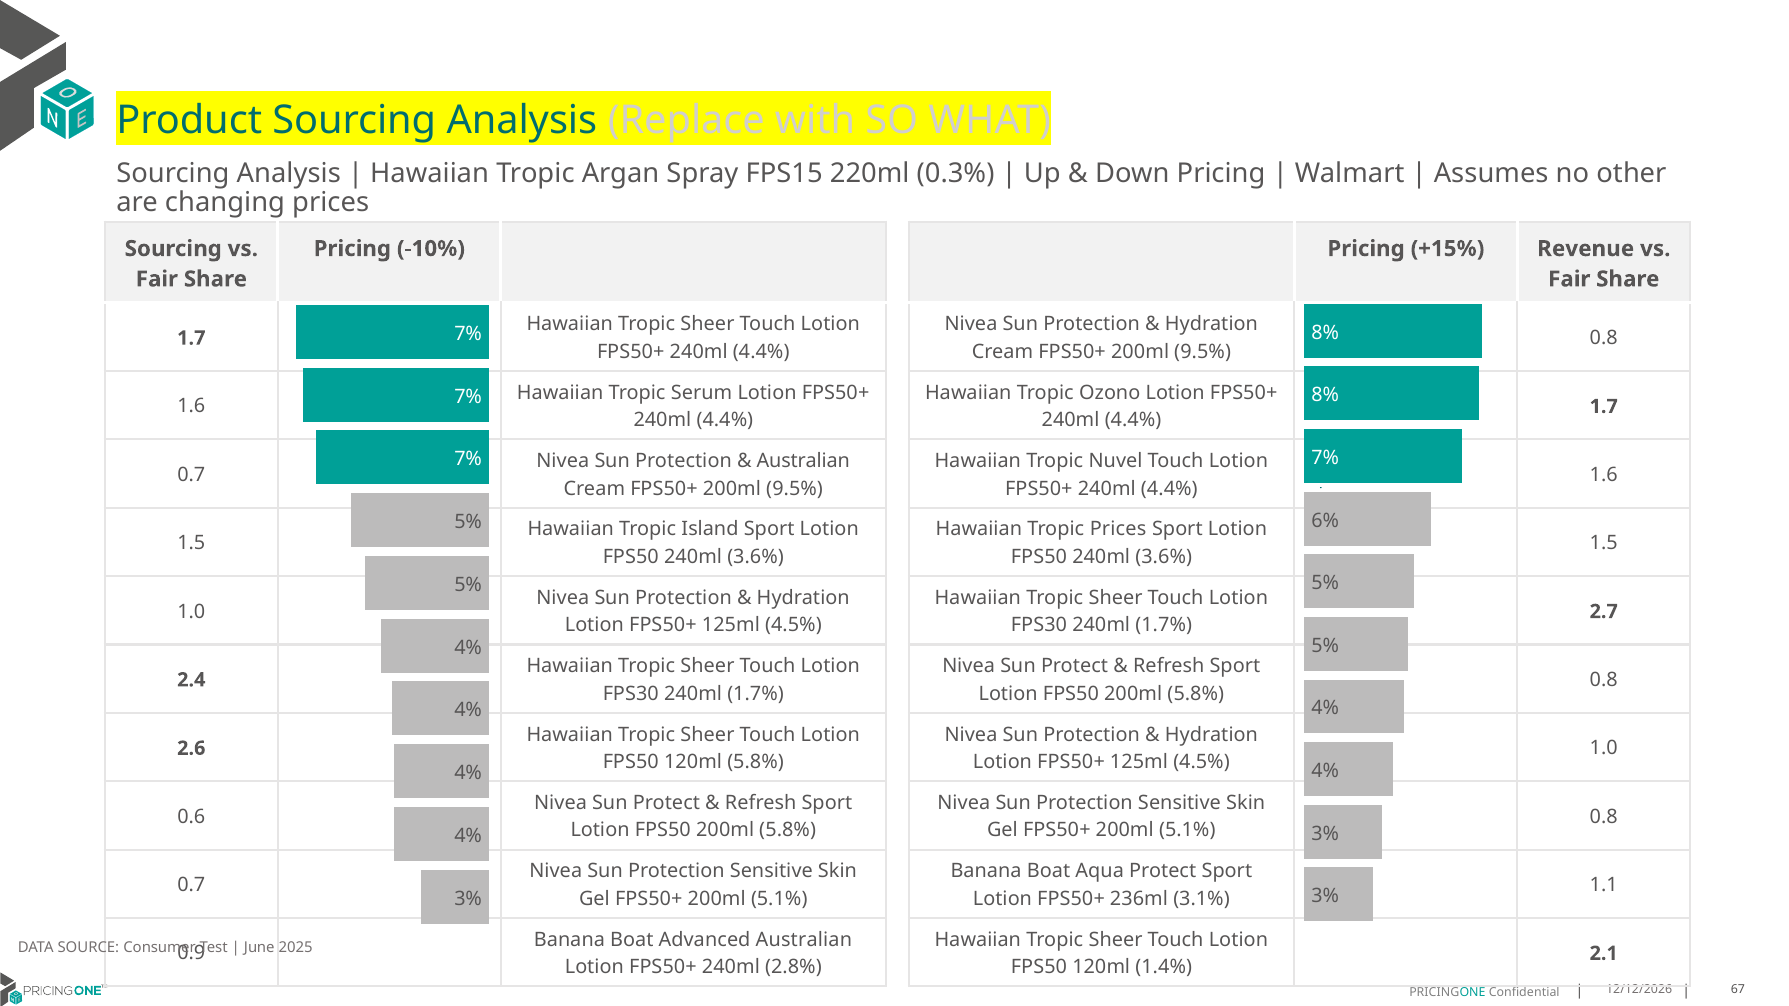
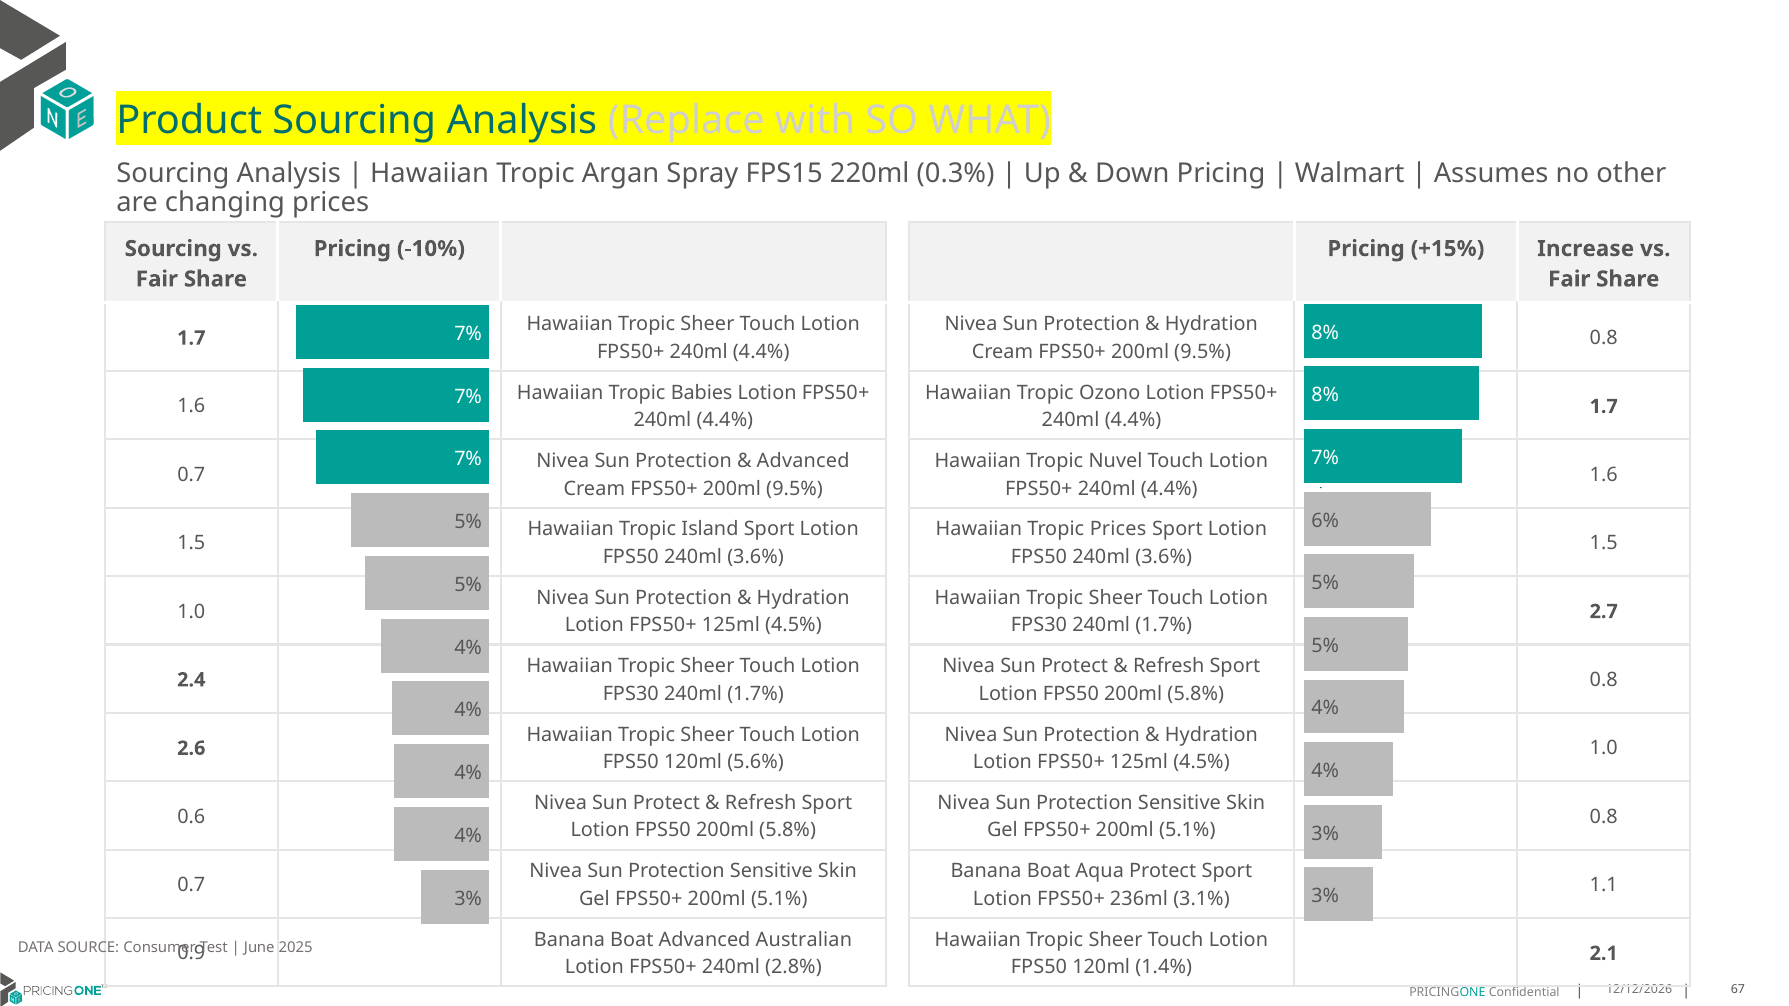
Revenue: Revenue -> Increase (1586, 249)
Serum: Serum -> Babies (702, 393)
Australian: Australian -> Advanced (803, 461)
120ml 5.8%: 5.8% -> 5.6% (756, 762)
